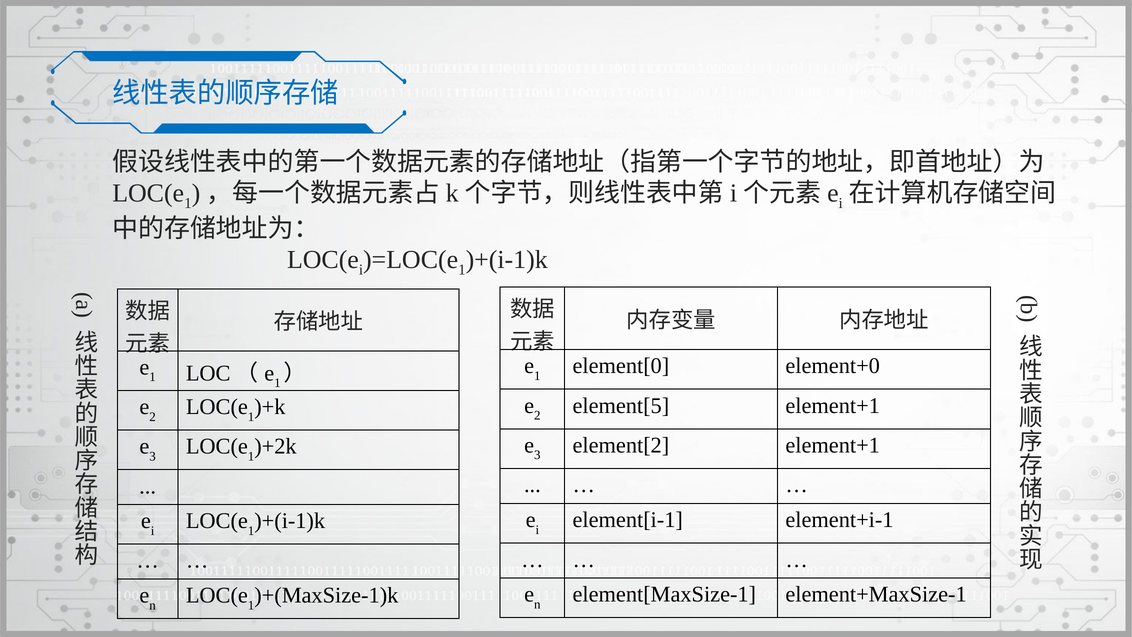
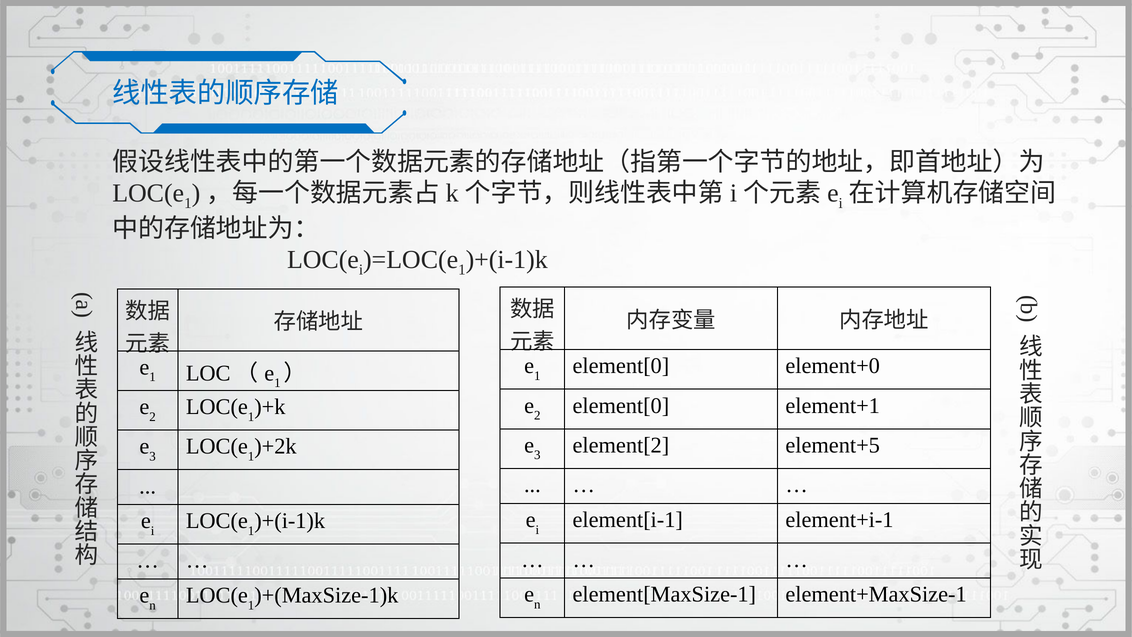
element[5: element[5 -> element[0 (621, 406)
element[2 element+1: element+1 -> element+5 (833, 445)
